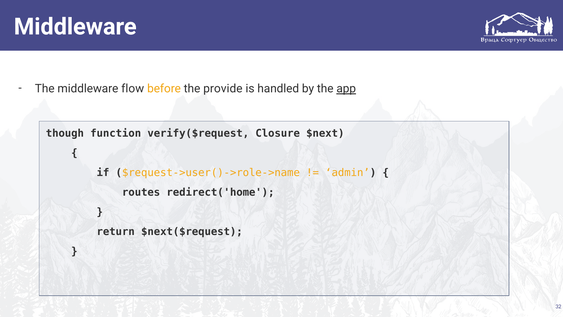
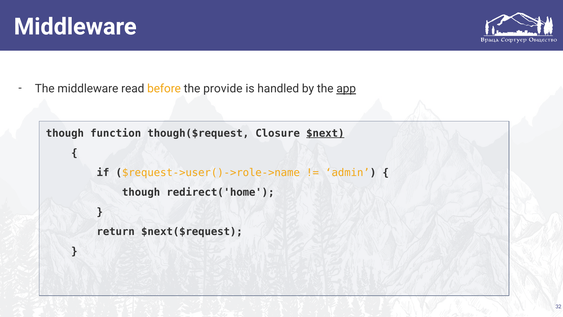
flow: flow -> read (133, 89)
verify($request: verify($request -> though($request (198, 133)
$next underline: none -> present (325, 133)
routes: routes -> though (141, 192)
